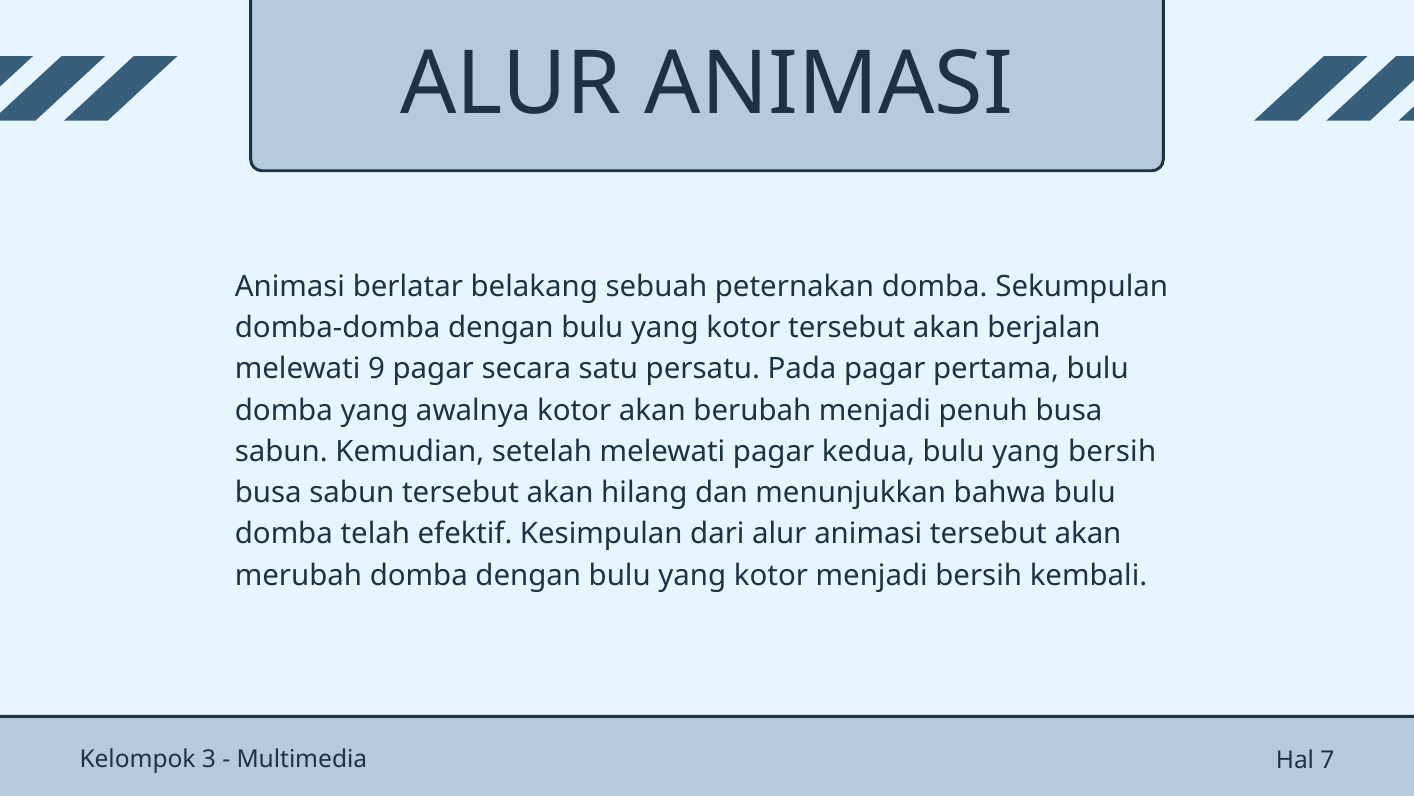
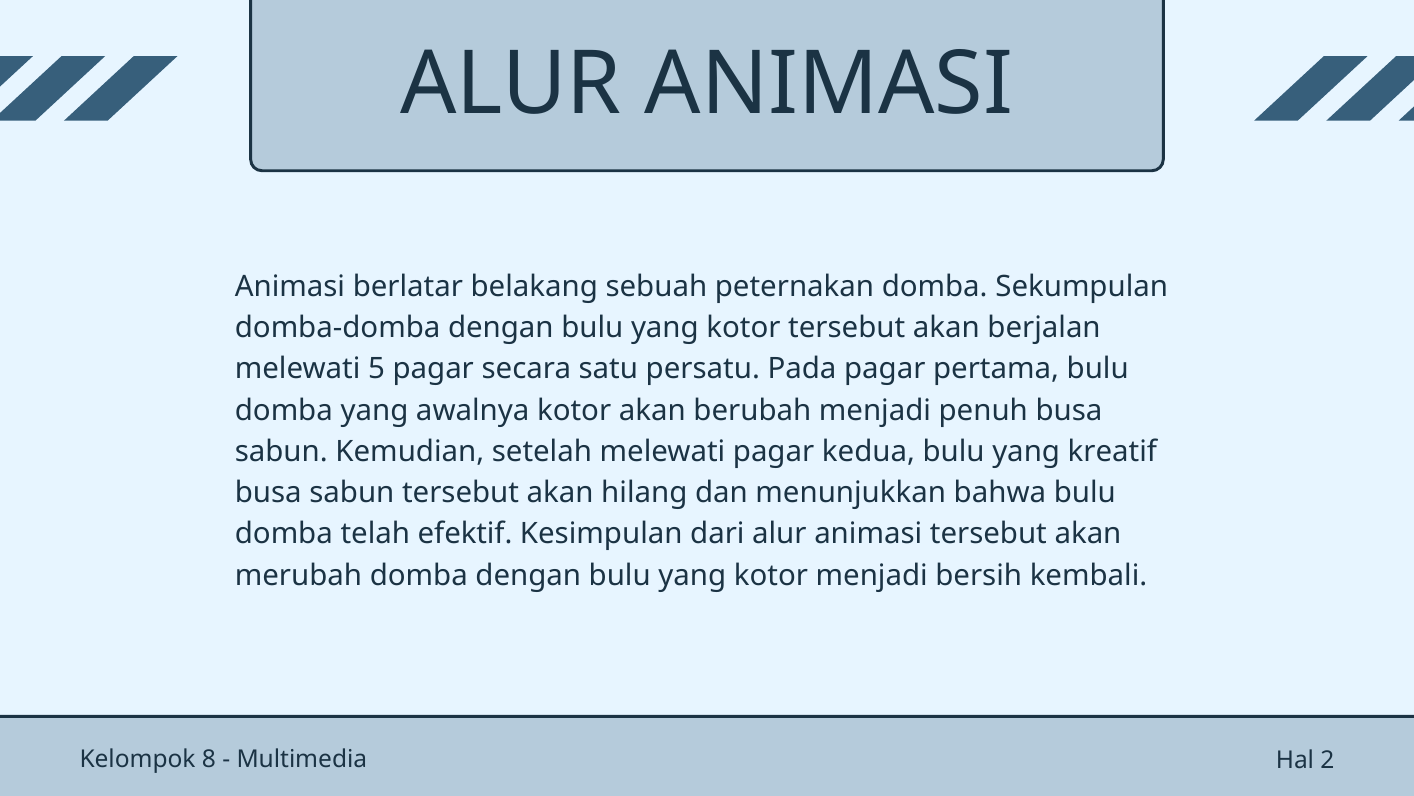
9: 9 -> 5 (376, 369)
yang bersih: bersih -> kreatif (1112, 451)
3: 3 -> 8 (209, 759)
7: 7 -> 2 (1327, 760)
